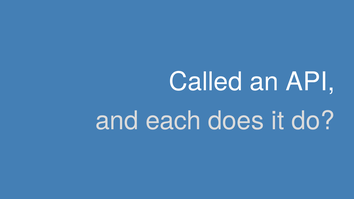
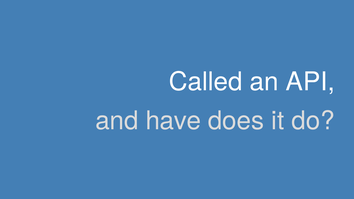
each: each -> have (173, 121)
